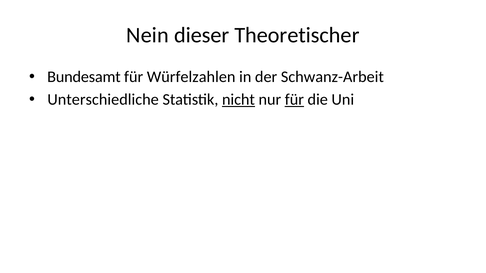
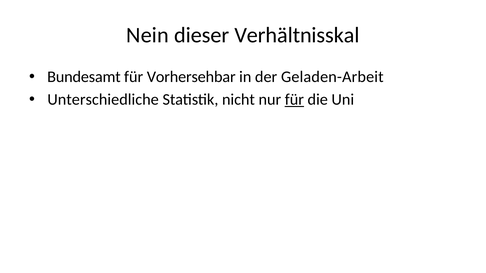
Theoretischer: Theoretischer -> Verhältnisskal (297, 35)
Würfelzahlen: Würfelzahlen -> Vorhersehbar (191, 77)
Schwanz-Arbeit: Schwanz-Arbeit -> Geladen-Arbeit (332, 77)
nicht underline: present -> none (238, 100)
